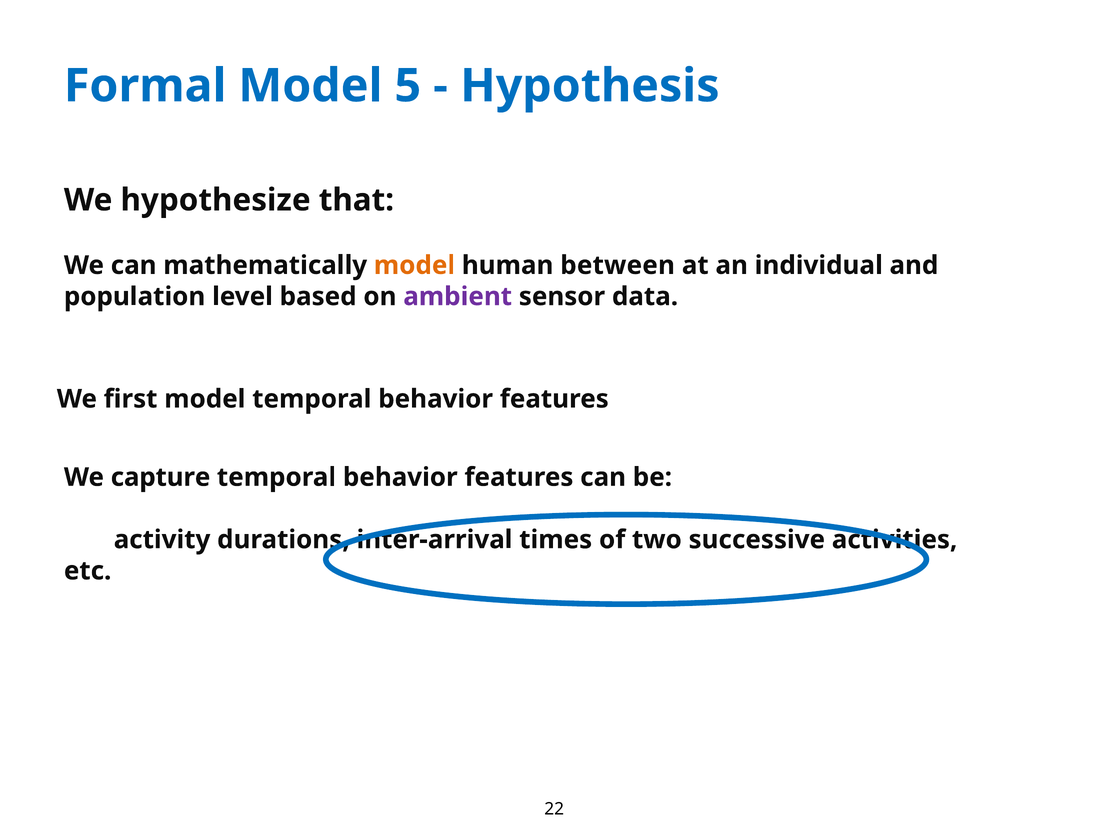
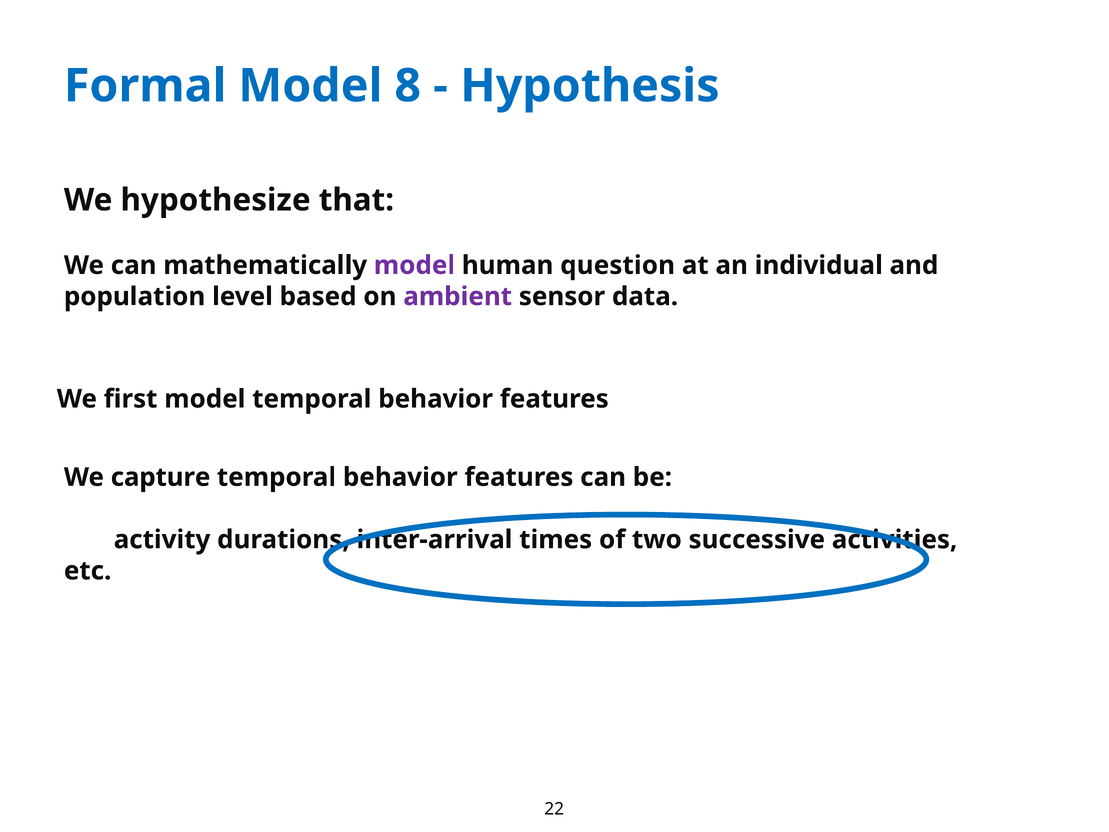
5: 5 -> 8 (408, 86)
model colour: orange -> purple (414, 265)
between: between -> question (618, 265)
